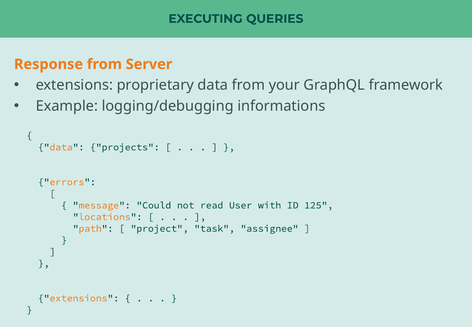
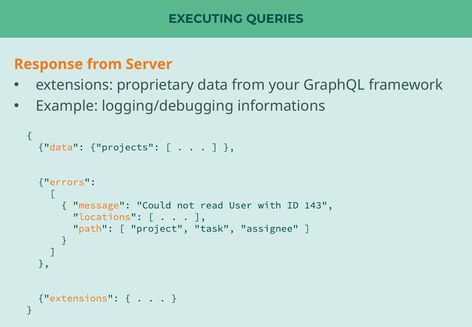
125: 125 -> 143 (319, 205)
